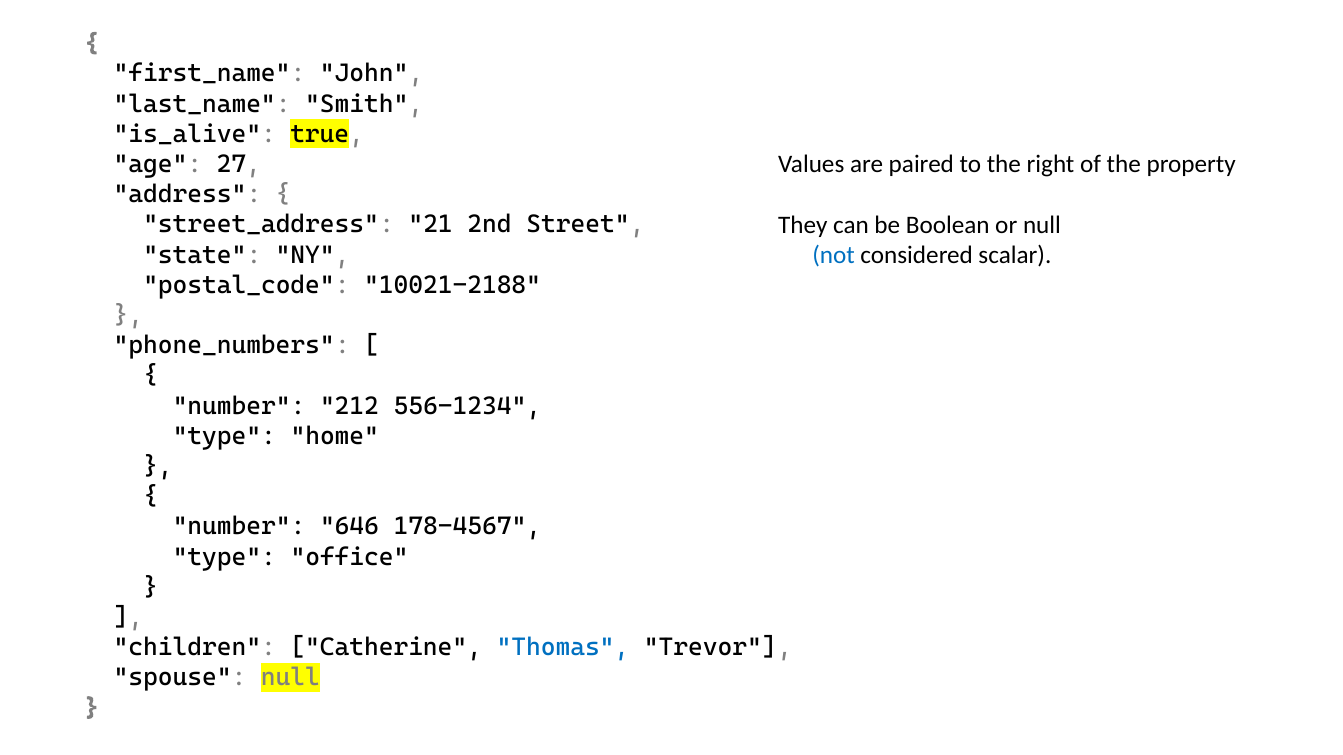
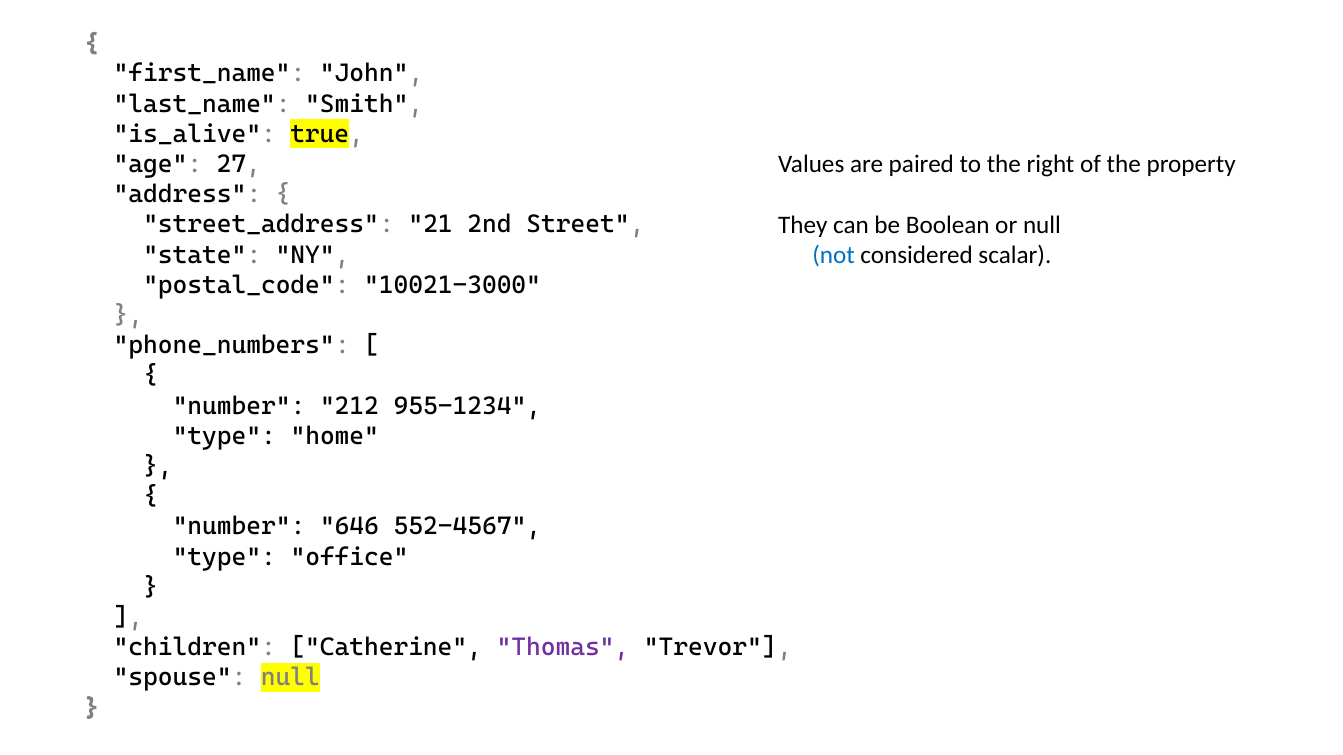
10021-2188: 10021-2188 -> 10021-3000 (453, 285)
556-1234: 556-1234 -> 955-1234 (467, 406)
178-4567: 178-4567 -> 552-4567 (467, 527)
Thomas colour: blue -> purple (563, 648)
